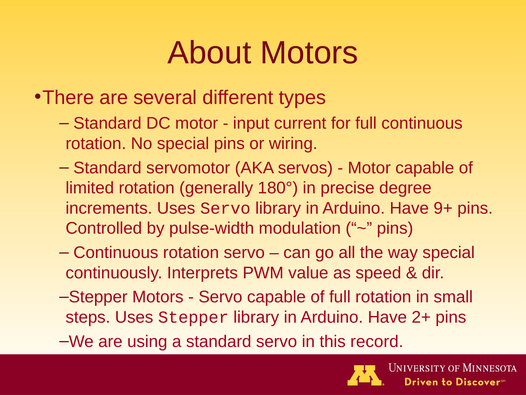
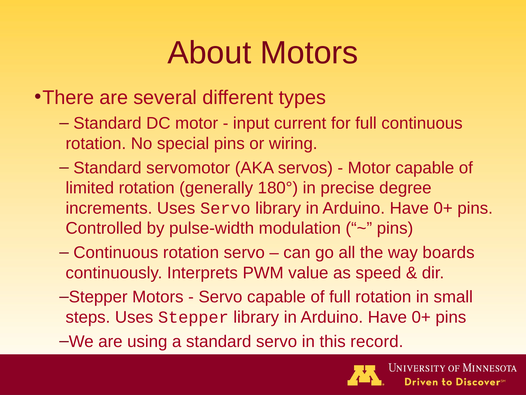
9+: 9+ -> 0+ (443, 208)
way special: special -> boards (449, 252)
2+: 2+ -> 0+ (421, 317)
